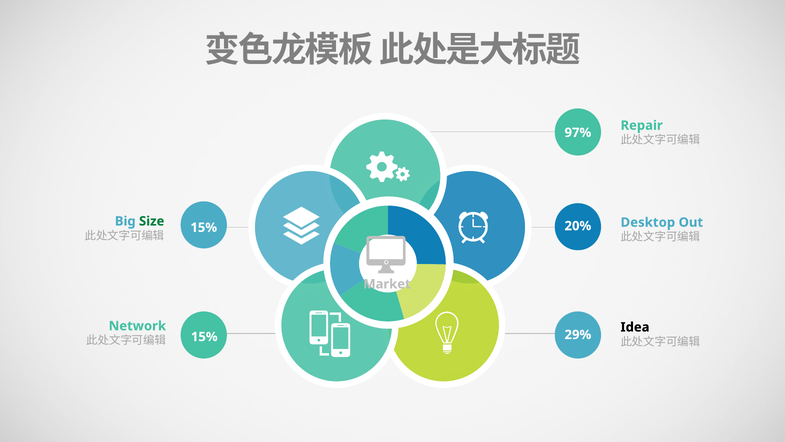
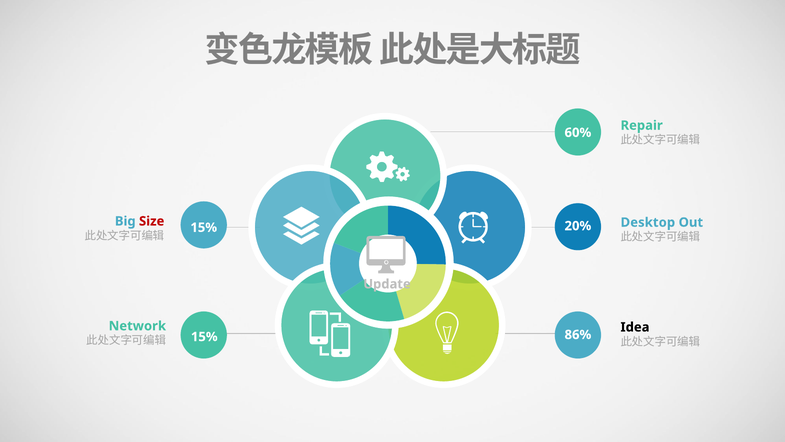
97%: 97% -> 60% (578, 133)
Size colour: green -> red (152, 221)
Market: Market -> Update (387, 284)
29%: 29% -> 86% (578, 334)
